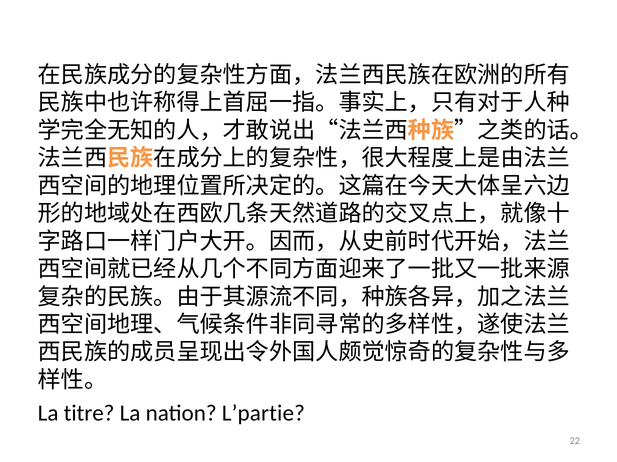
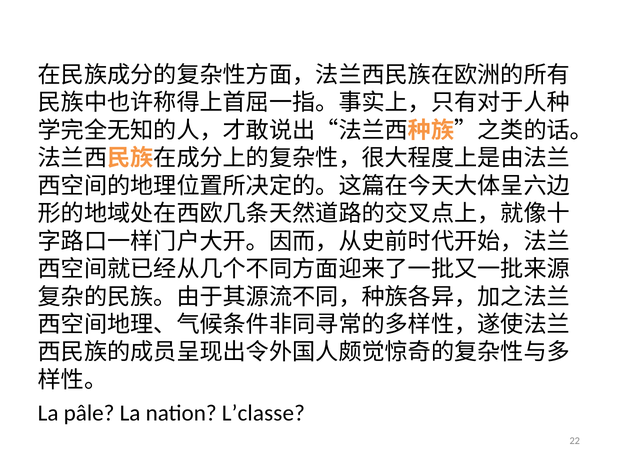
titre: titre -> pâle (89, 414)
L’partie: L’partie -> L’classe (263, 414)
